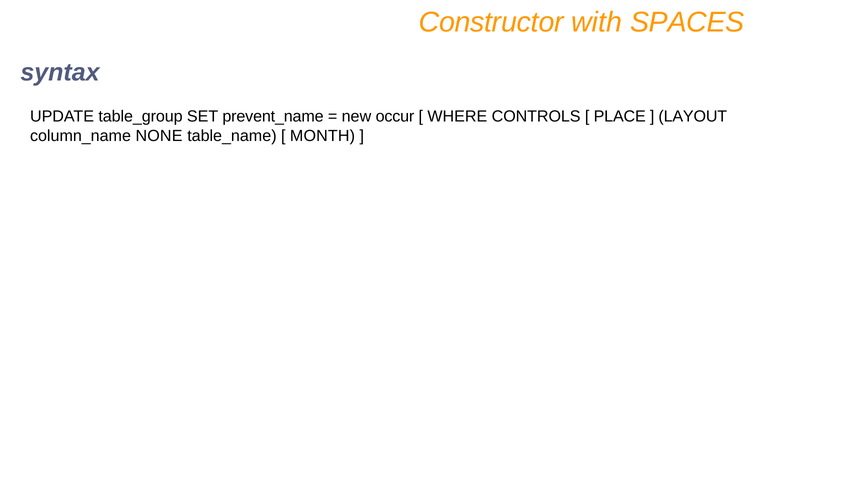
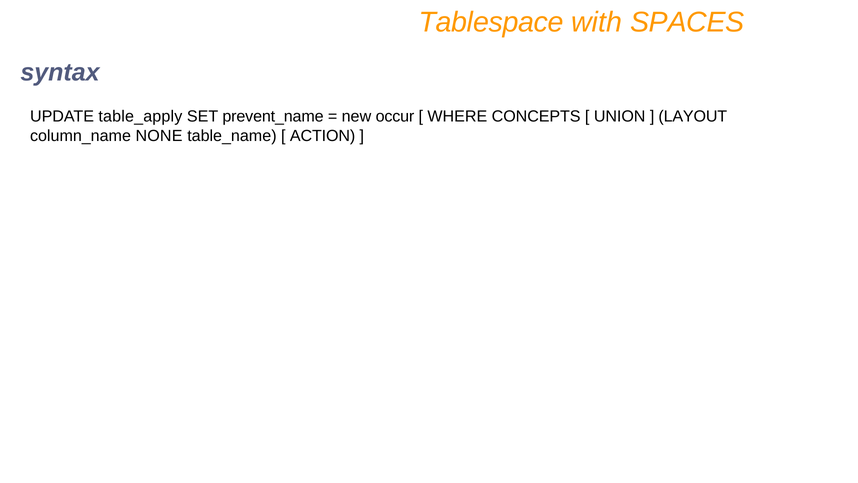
Constructor: Constructor -> Tablespace (491, 22)
table_group: table_group -> table_apply (140, 116)
CONTROLS: CONTROLS -> CONCEPTS (536, 116)
PLACE: PLACE -> UNION (620, 116)
MONTH: MONTH -> ACTION (323, 136)
